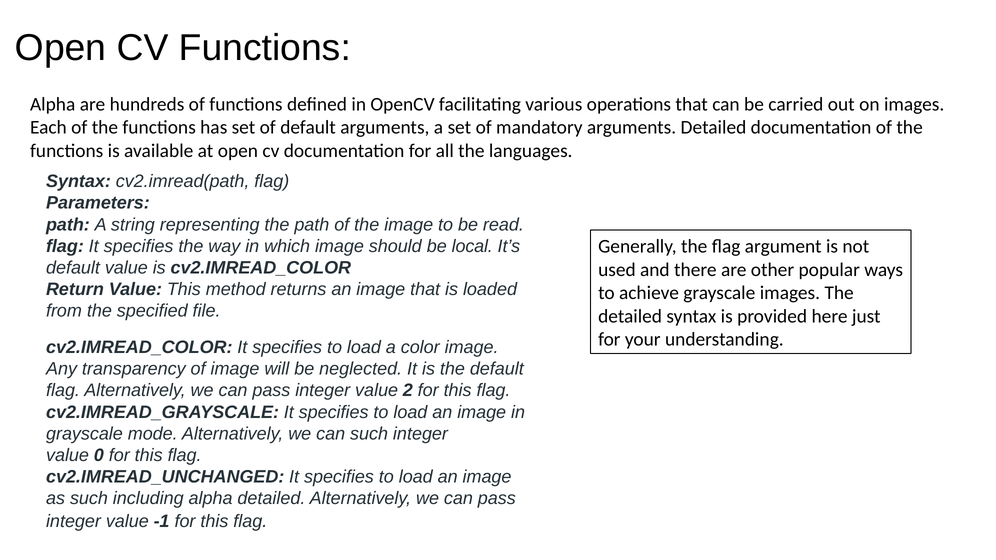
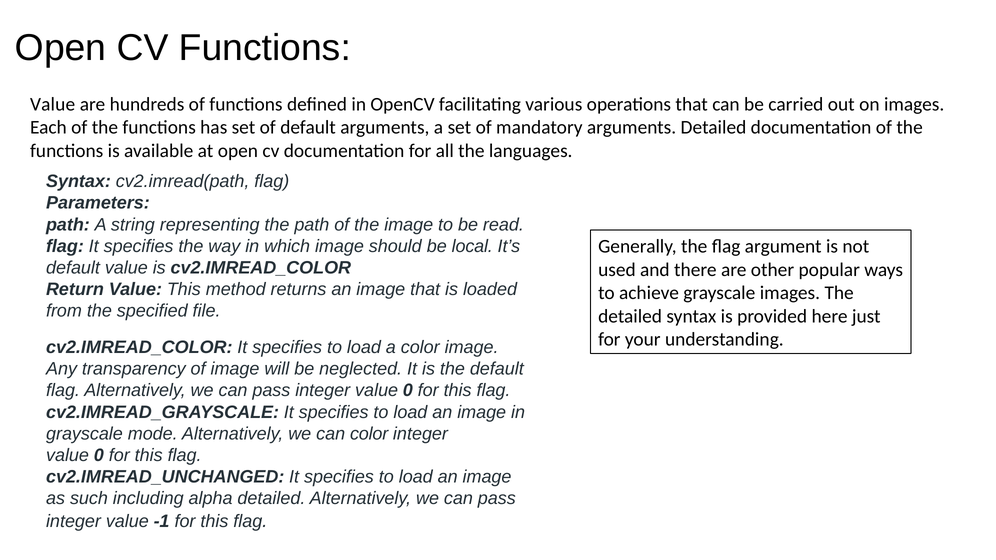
Alpha: Alpha -> Value (53, 104)
pass integer value 2: 2 -> 0 (408, 391)
can such: such -> color (369, 434)
